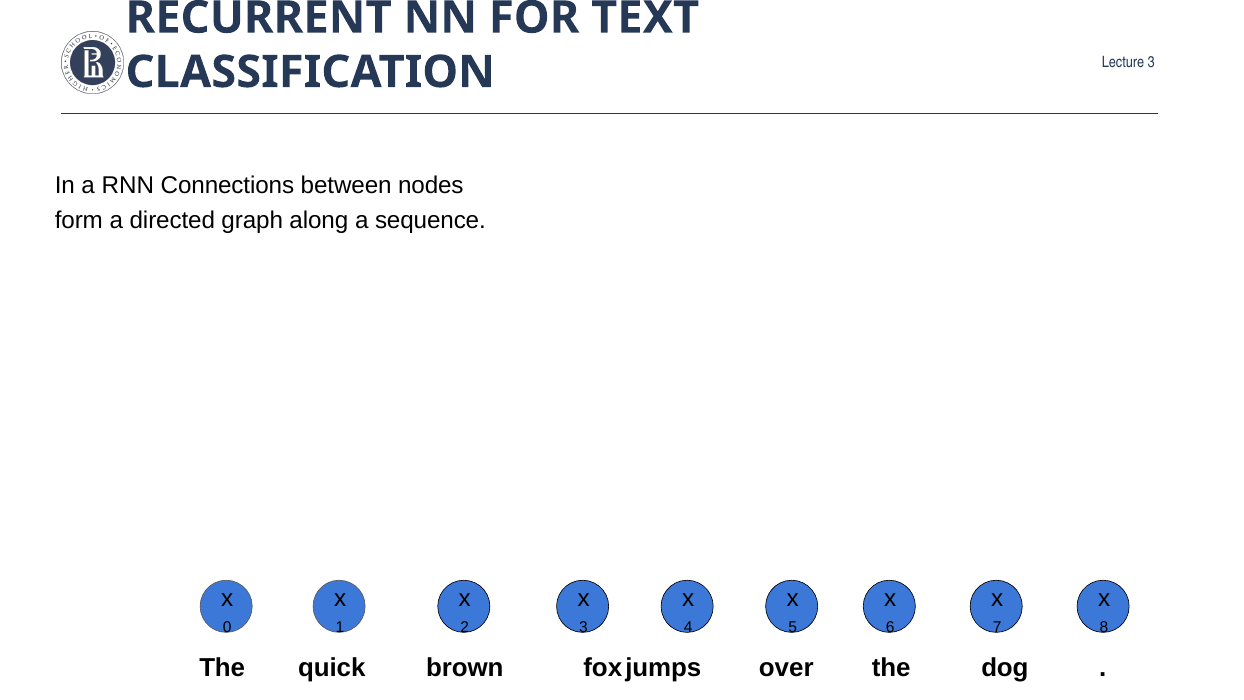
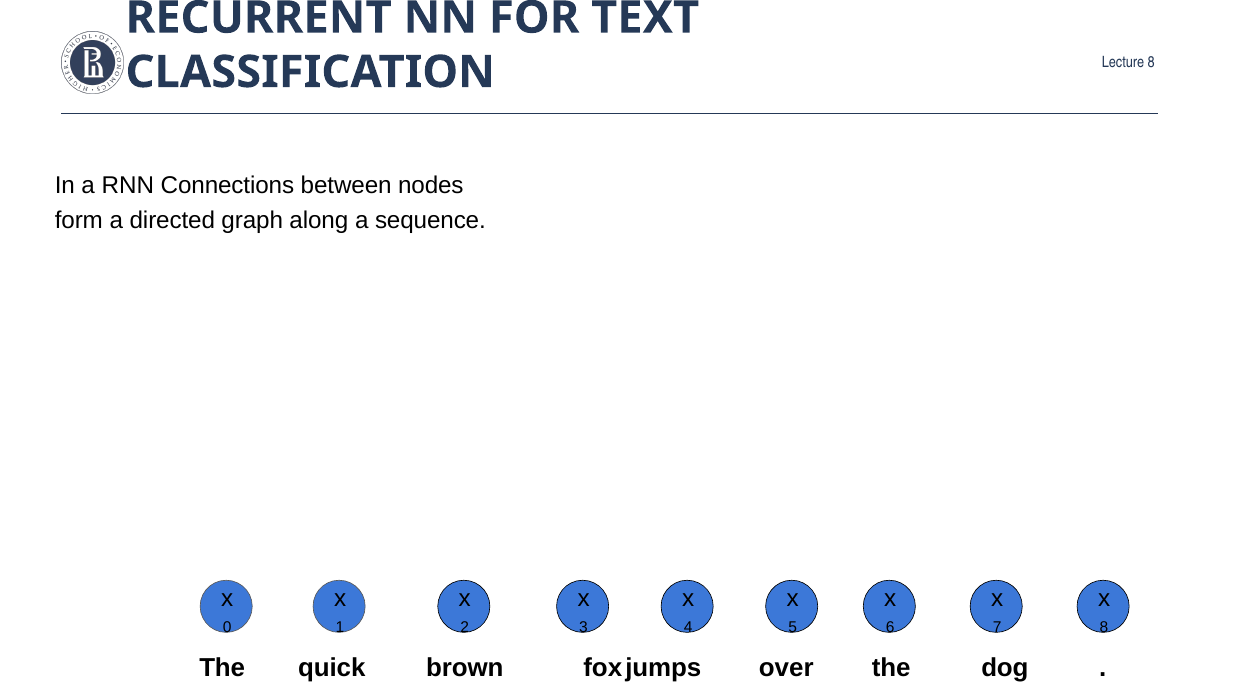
3: 3 -> 8 (1151, 62)
